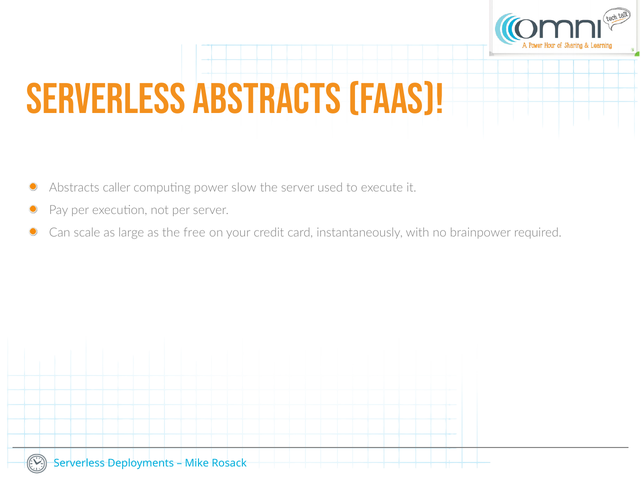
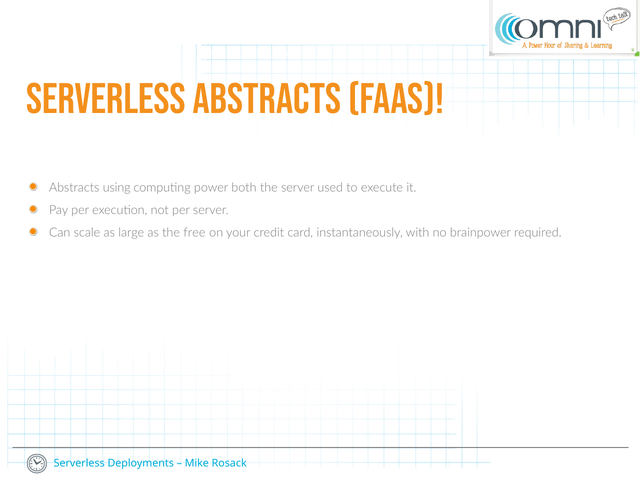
caller: caller -> using (117, 188)
slow: slow -> both (244, 188)
